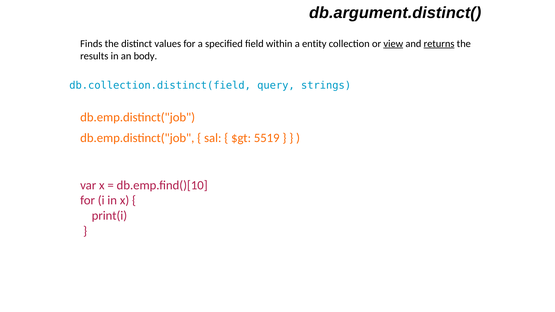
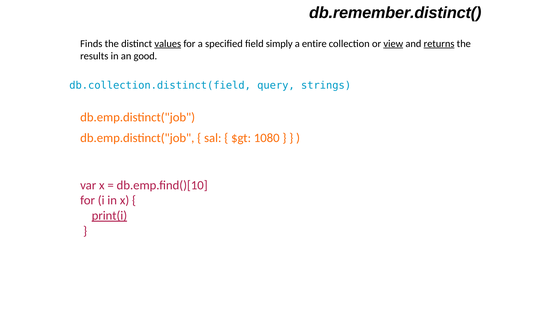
db.argument.distinct(: db.argument.distinct( -> db.remember.distinct( (395, 13)
values underline: none -> present (168, 44)
within: within -> simply (279, 44)
entity: entity -> entire (314, 44)
body: body -> good (145, 56)
5519: 5519 -> 1080 (267, 138)
print(i underline: none -> present (109, 216)
